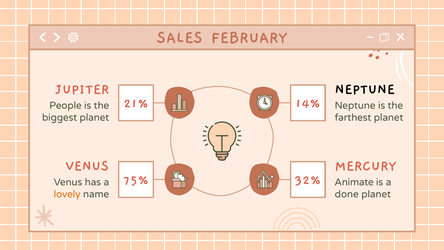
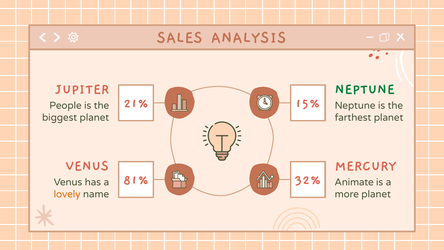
FEBRUARY: FEBRUARY -> ANALYSIS (249, 37)
NEPTUNE colour: black -> green (365, 89)
14%: 14% -> 15% (308, 103)
75%: 75% -> 81% (136, 179)
done: done -> more (347, 194)
